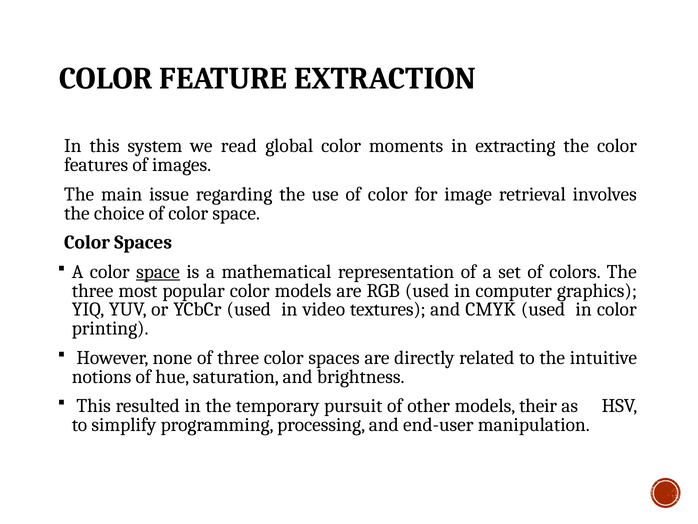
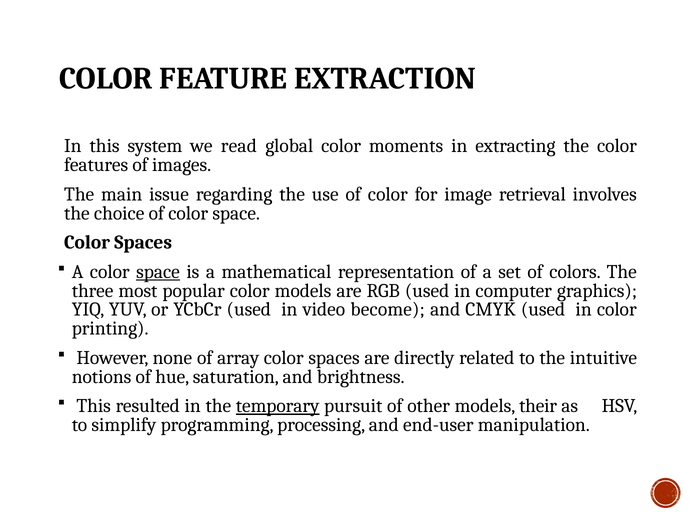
textures: textures -> become (388, 309)
of three: three -> array (238, 357)
temporary underline: none -> present (278, 406)
